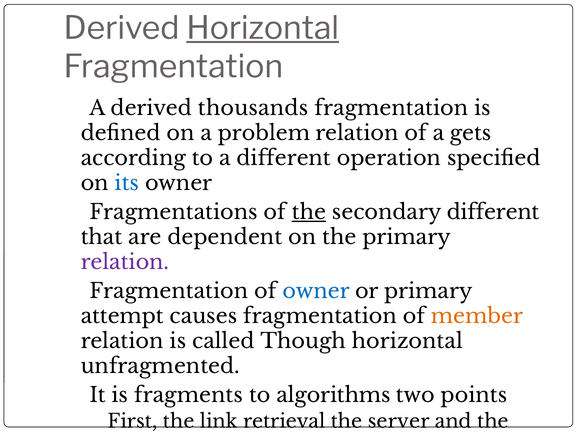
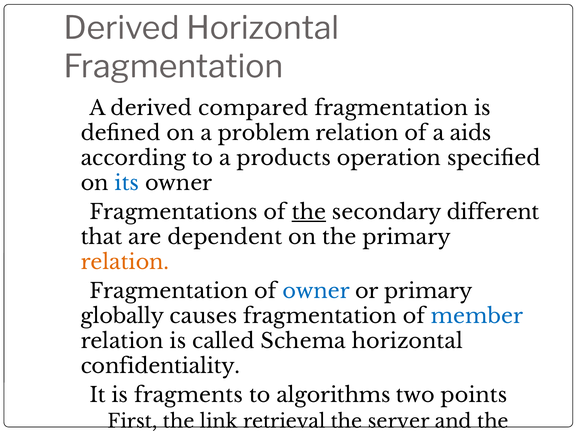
Horizontal underline: present -> none (263, 28)
thousands: thousands -> compared (253, 108)
gets: gets -> aids (471, 133)
a different: different -> products (284, 158)
relation colour: purple -> orange (125, 262)
attempt: attempt -> globally (122, 316)
member colour: orange -> blue (477, 316)
Though: Though -> Schema (303, 341)
unfragmented: unfragmented -> confidentiality (160, 366)
